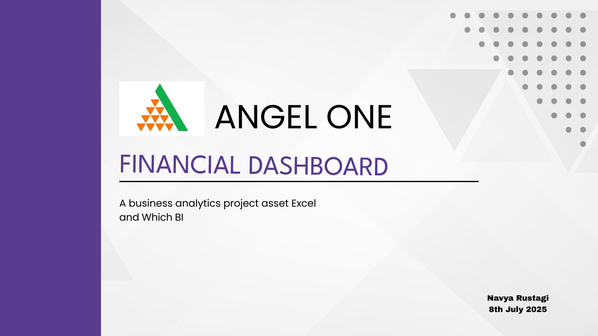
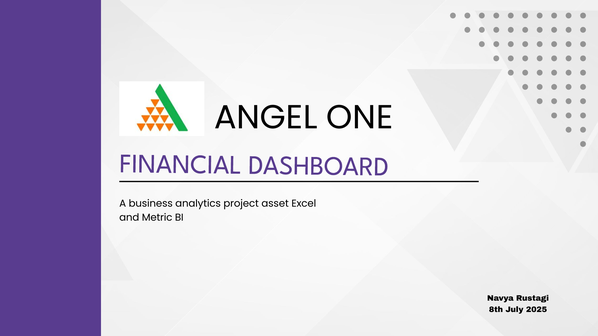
Which: Which -> Metric (157, 218)
